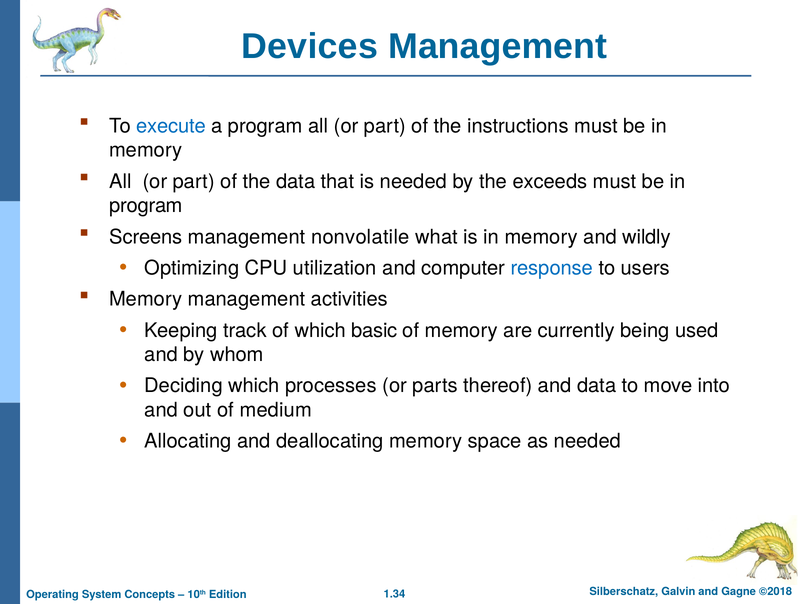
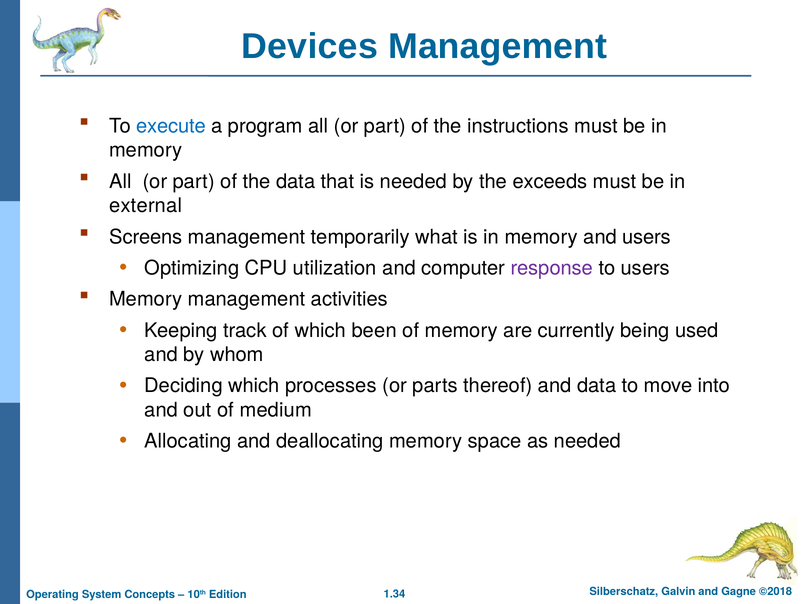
program: program -> external (146, 206)
nonvolatile: nonvolatile -> temporarily (360, 237)
and wildly: wildly -> users (647, 237)
response colour: blue -> purple (552, 268)
basic: basic -> been (374, 330)
